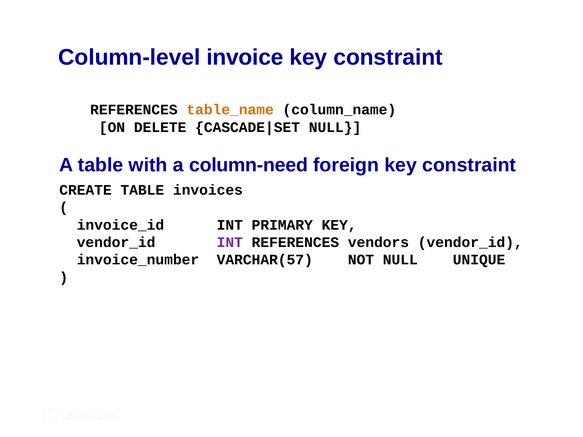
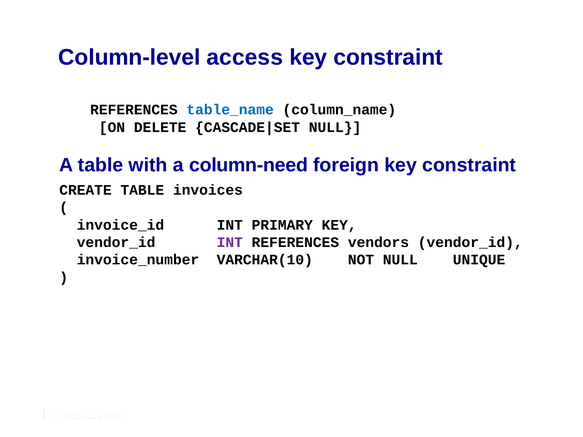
invoice: invoice -> access (245, 57)
table_name colour: orange -> blue (230, 110)
VARCHAR(57: VARCHAR(57 -> VARCHAR(10 (265, 260)
